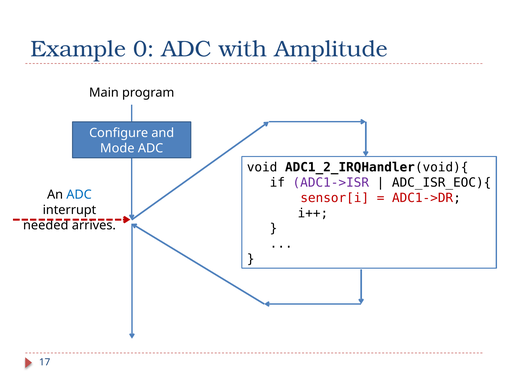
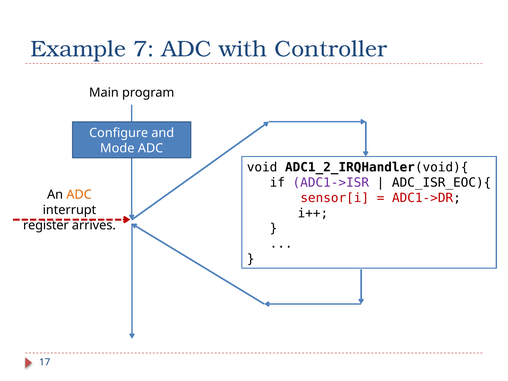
0: 0 -> 7 (144, 49)
Amplitude: Amplitude -> Controller (331, 49)
ADC colour: blue -> orange (79, 195)
needed: needed -> register (46, 225)
